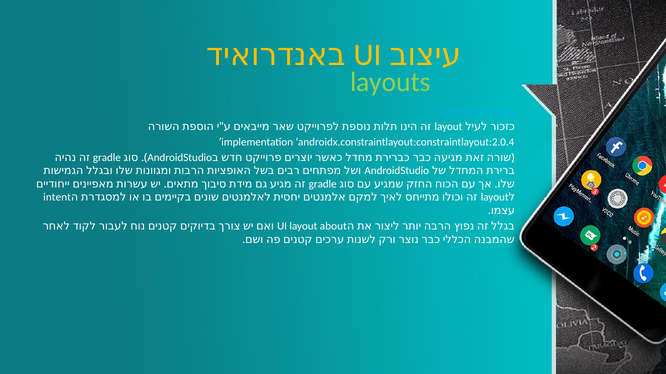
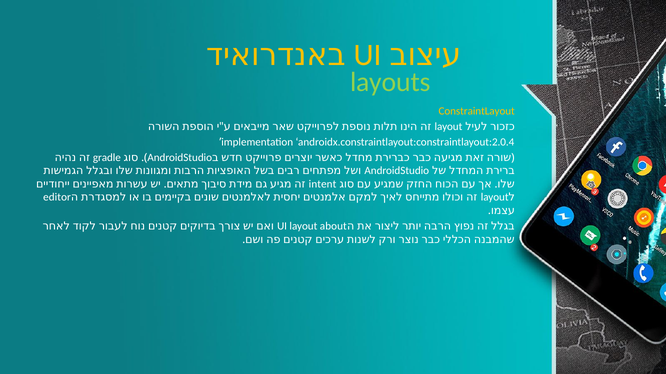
ConstraintLayout colour: light blue -> yellow (477, 111)
gradle: gradle -> intent (323, 184)
intent: intent -> editor (57, 198)
